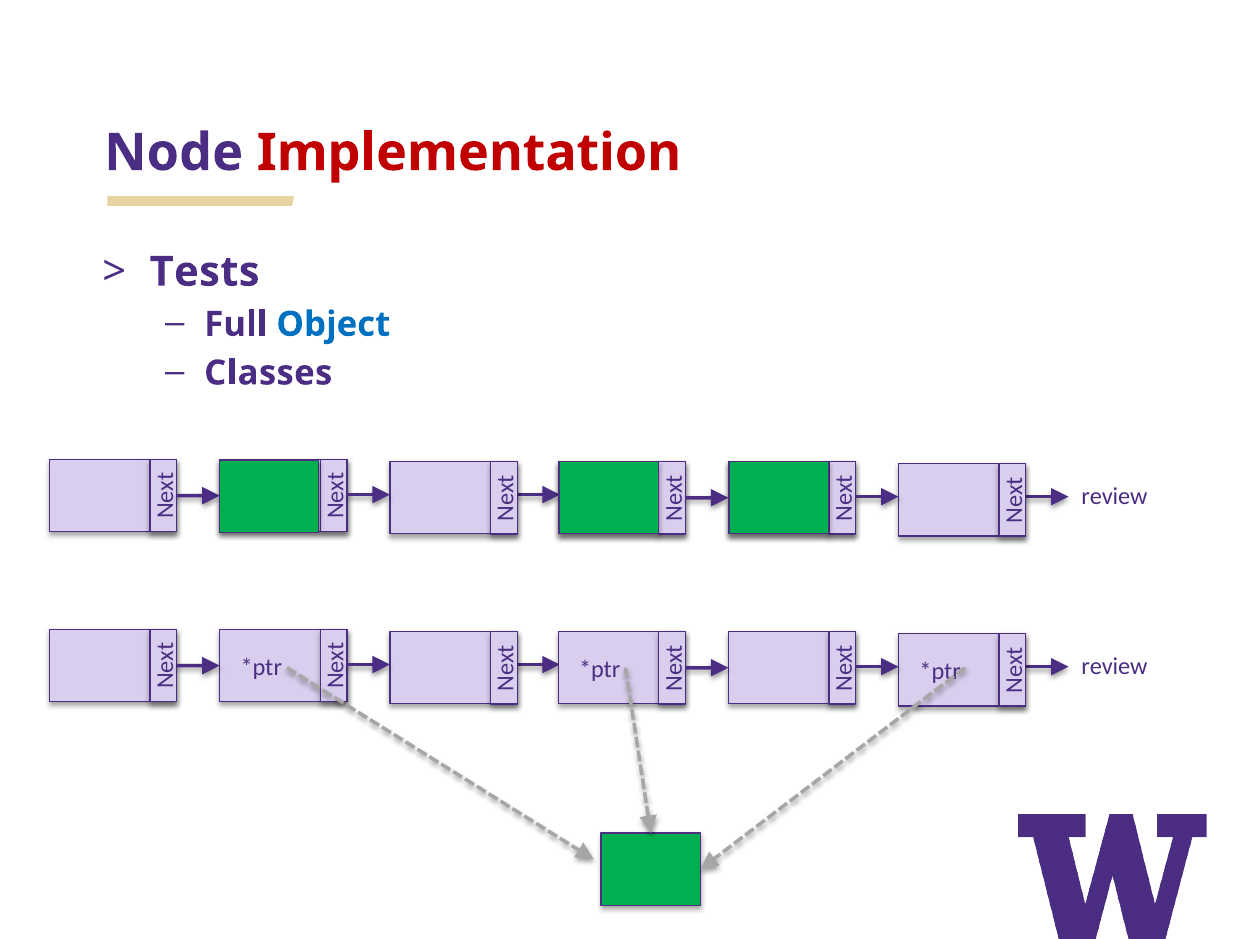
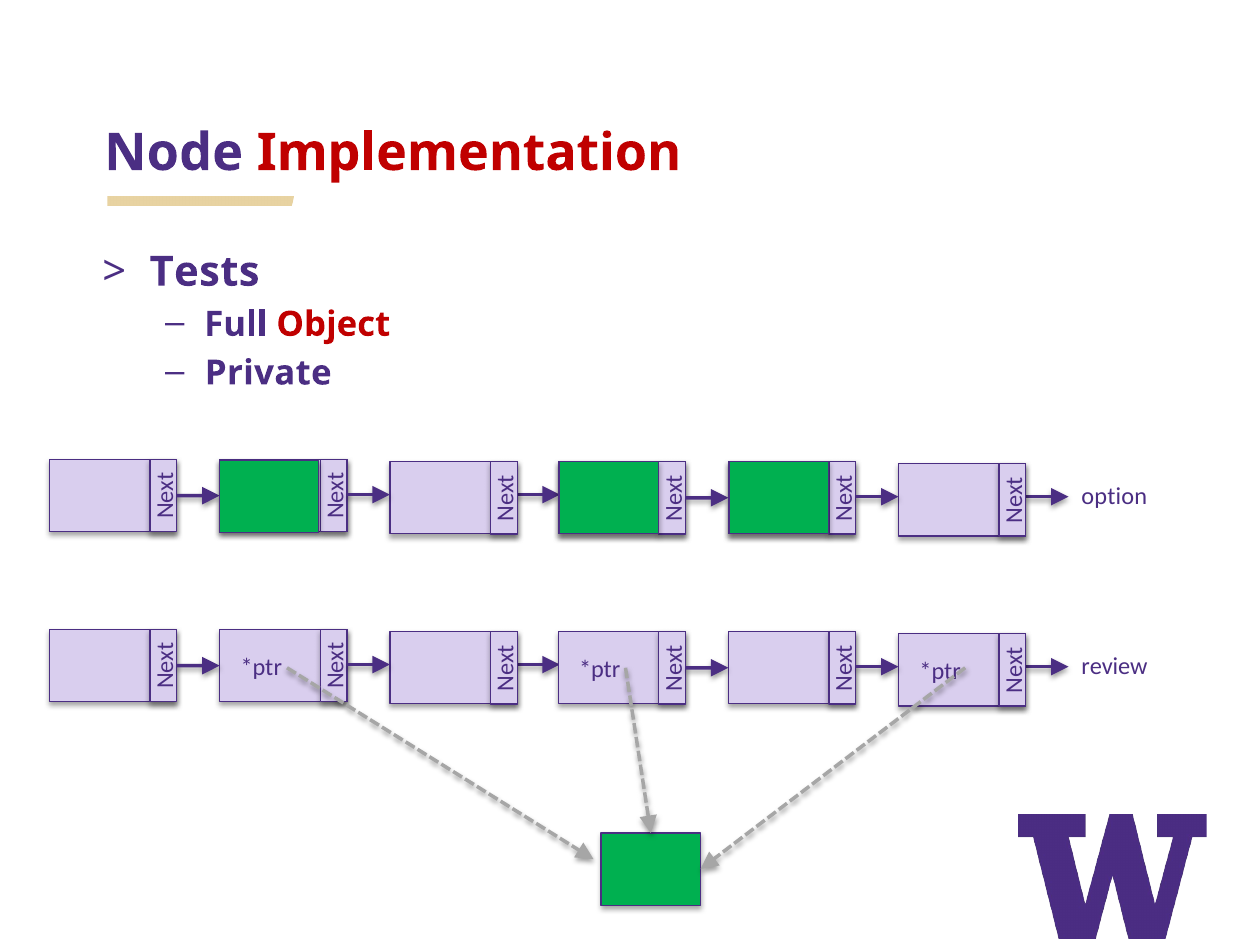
Object colour: blue -> red (333, 324)
Classes: Classes -> Private (268, 373)
review: review -> option (1114, 496)
